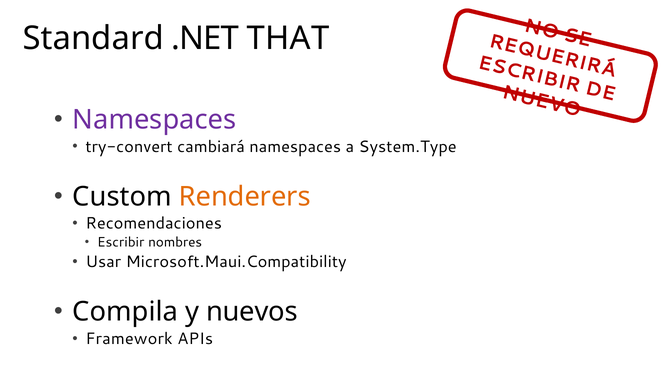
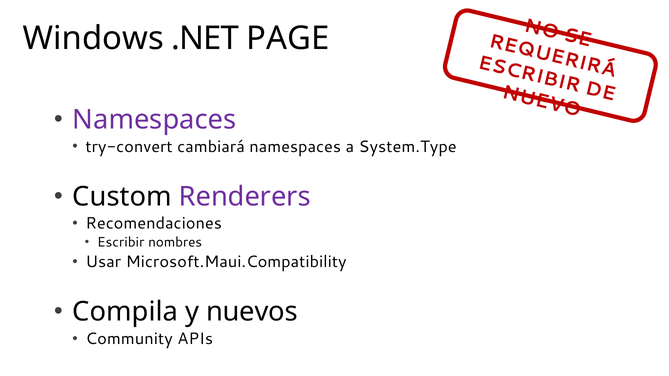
Standard: Standard -> Windows (93, 38)
THAT: THAT -> PAGE (288, 38)
Renderers colour: orange -> purple (245, 197)
Framework: Framework -> Community (129, 339)
